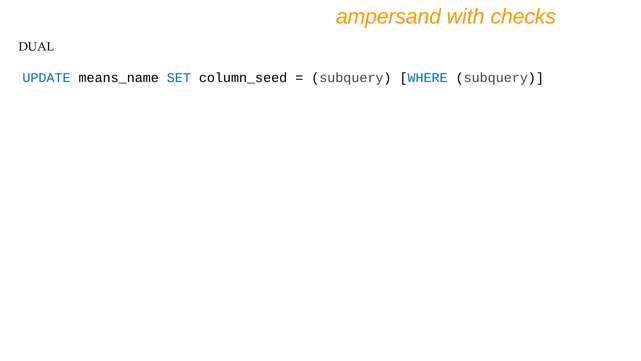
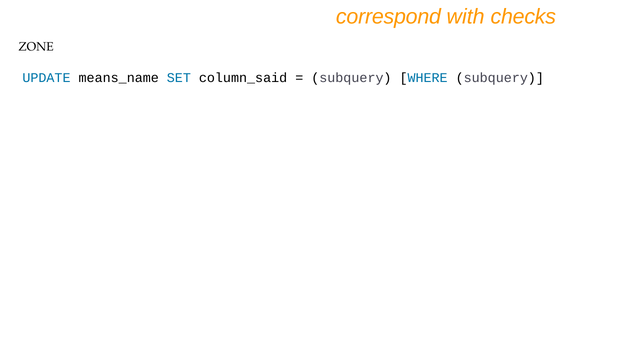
ampersand: ampersand -> correspond (388, 17)
DUAL: DUAL -> ZONE (36, 47)
column_seed: column_seed -> column_said (243, 78)
